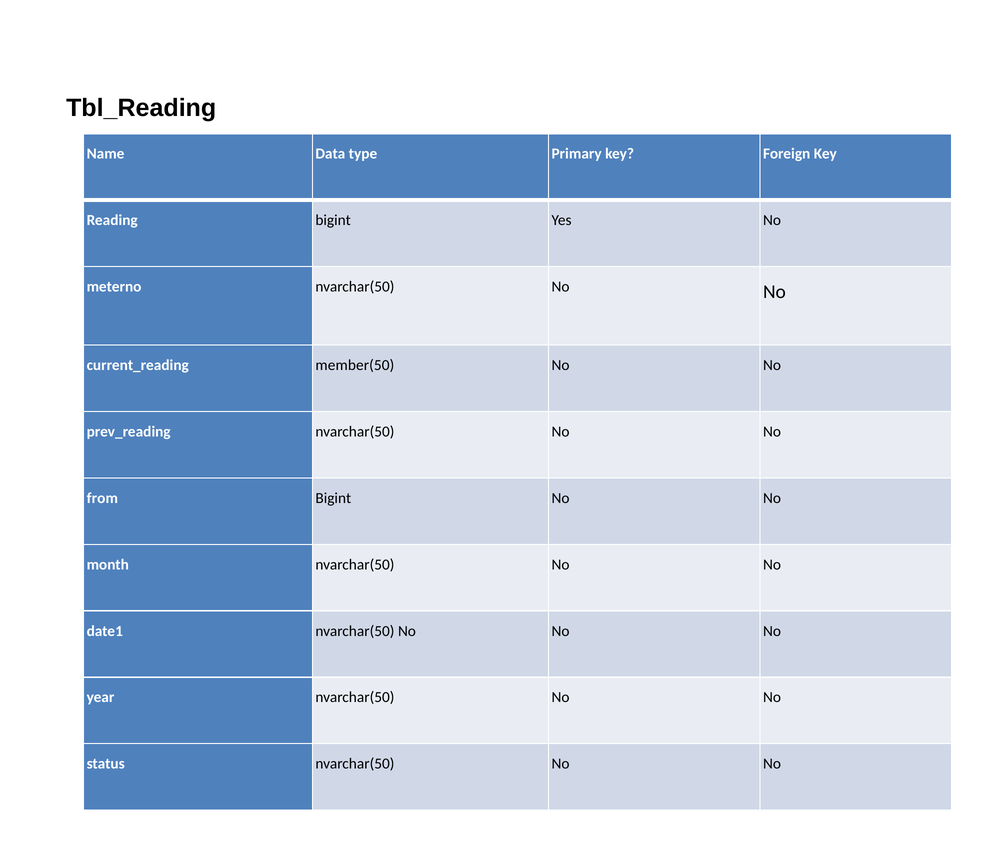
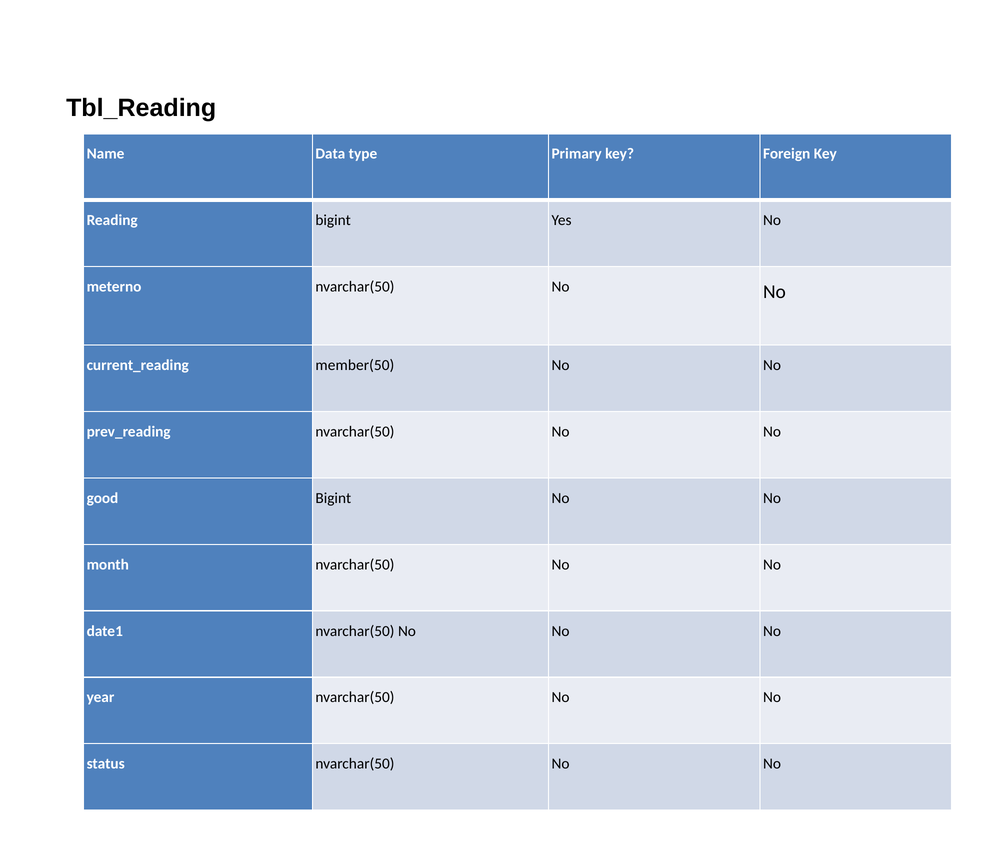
from: from -> good (102, 498)
